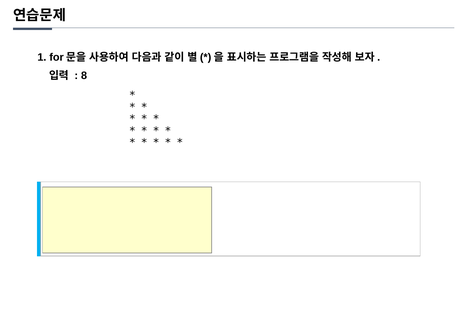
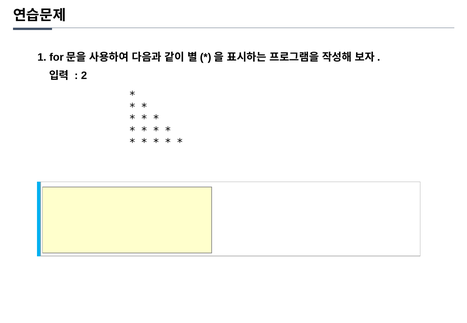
8: 8 -> 2 (84, 76)
